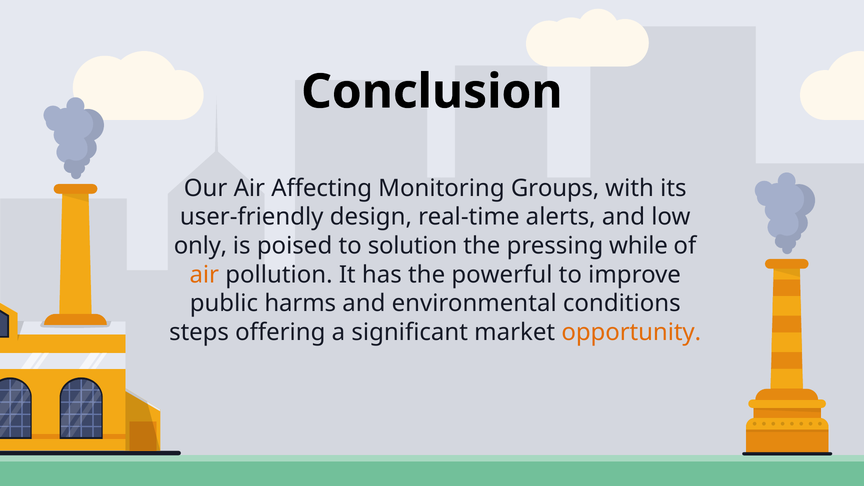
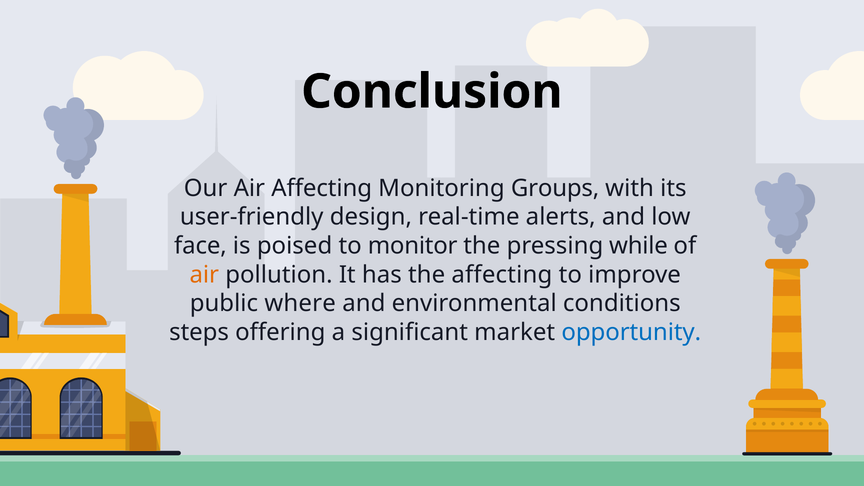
only: only -> face (200, 246)
solution: solution -> monitor (413, 246)
the powerful: powerful -> affecting (502, 275)
harms: harms -> where (300, 303)
opportunity colour: orange -> blue (631, 332)
